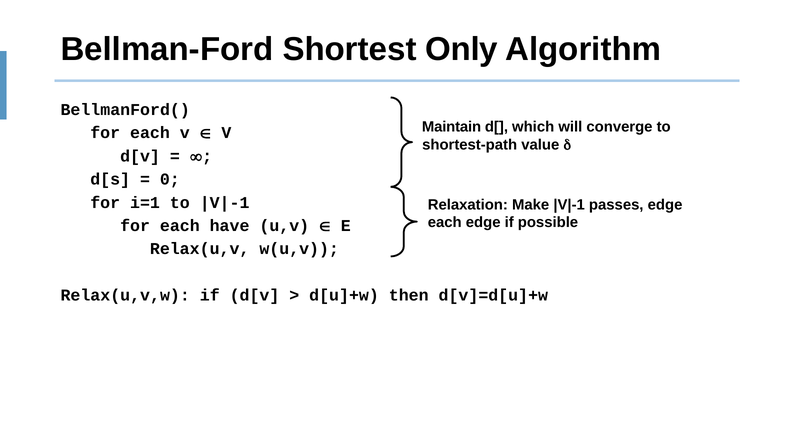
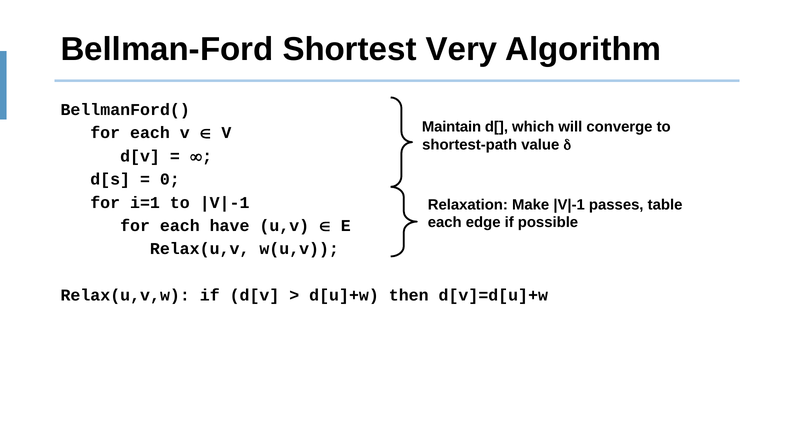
Only: Only -> Very (461, 50)
passes edge: edge -> table (665, 204)
